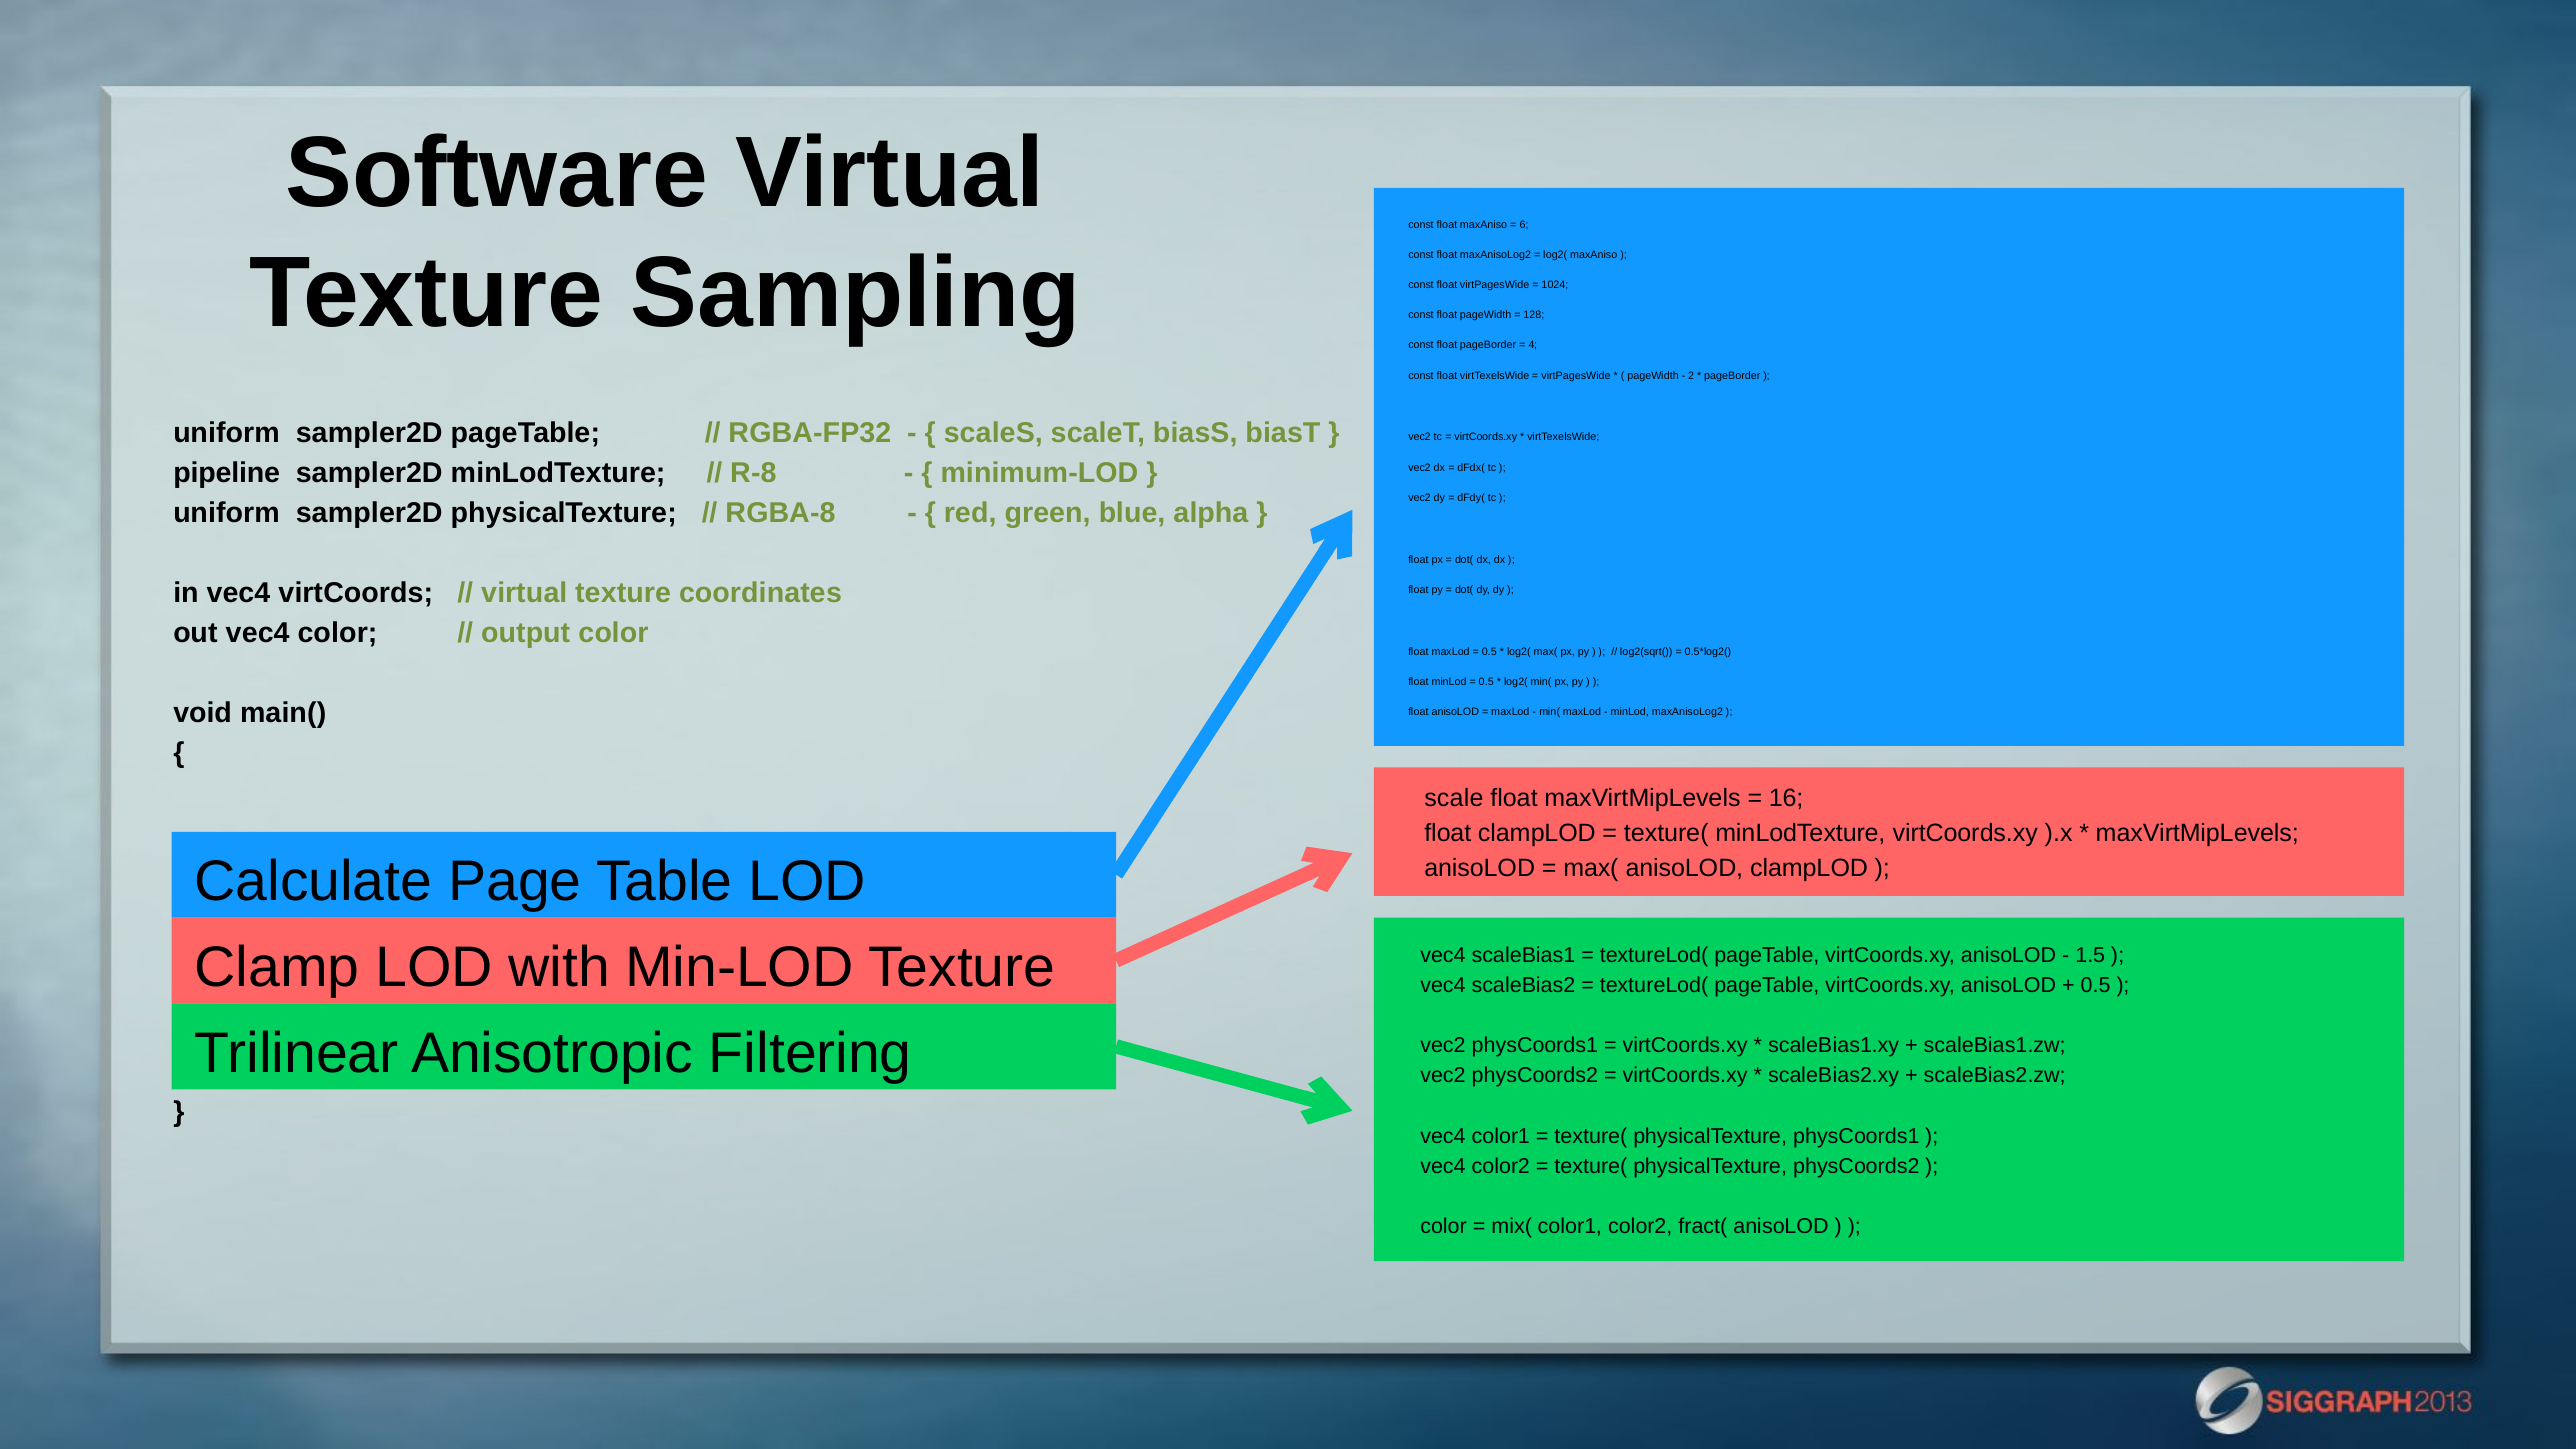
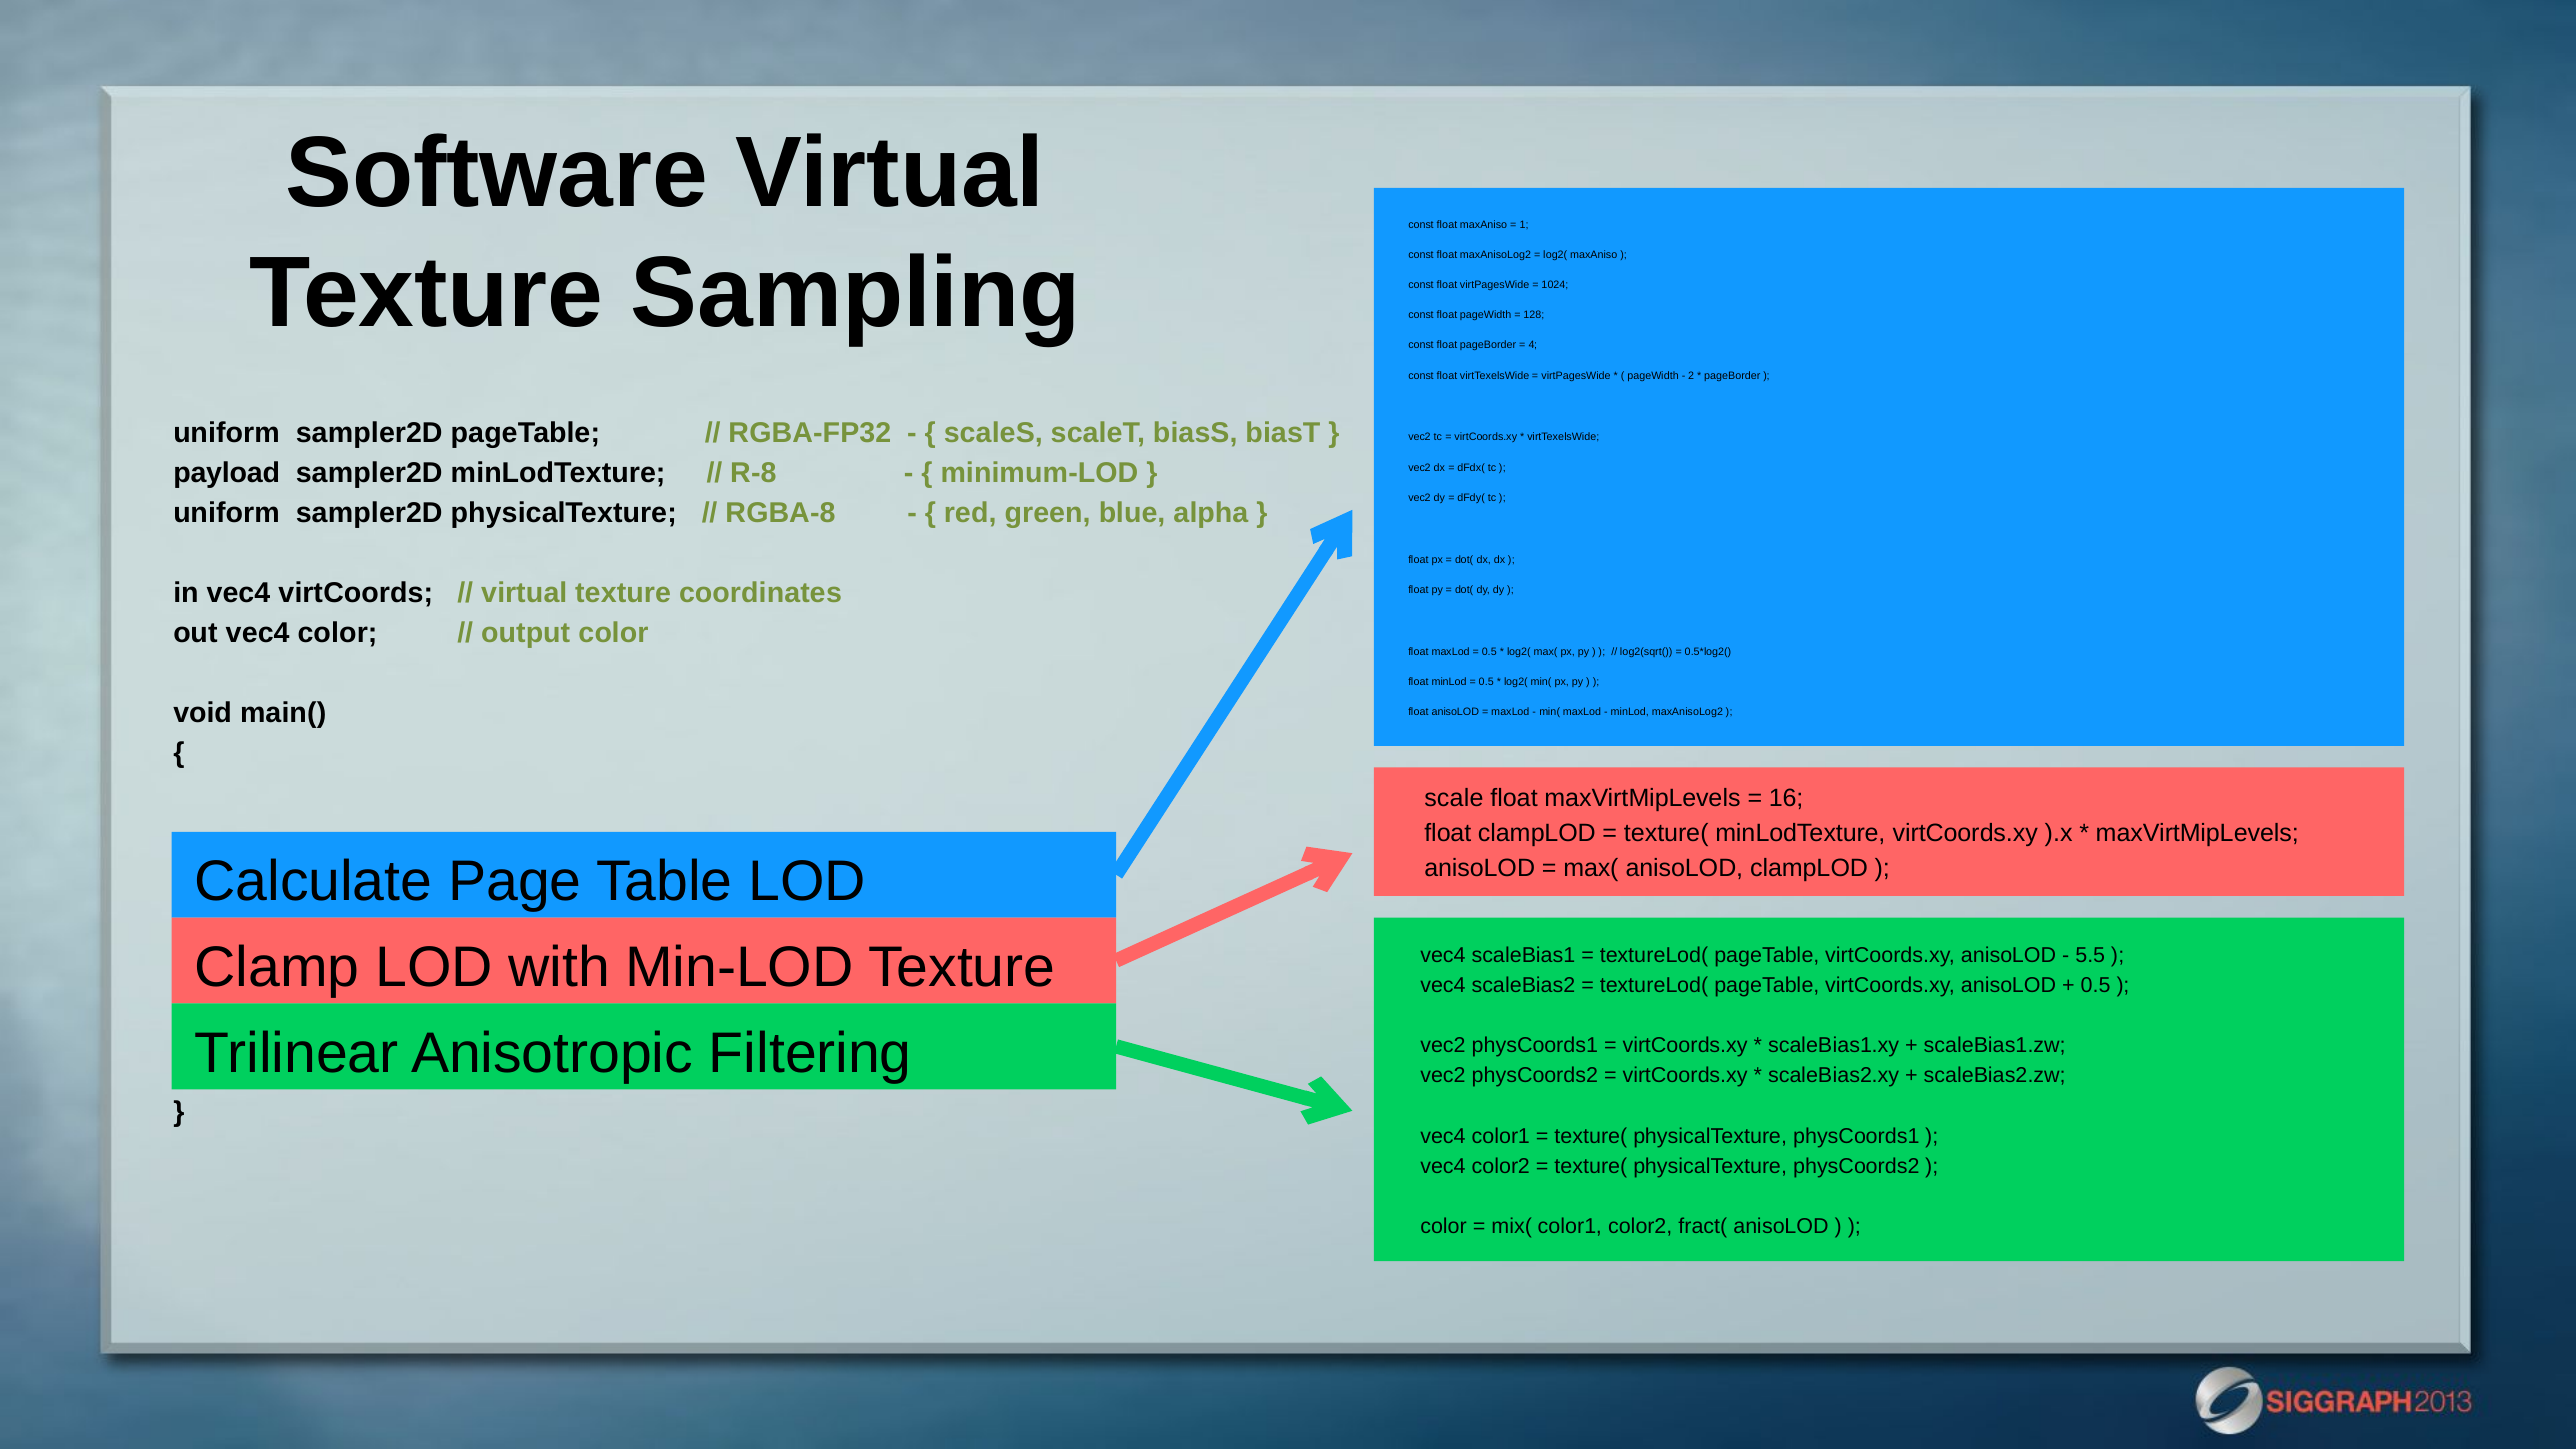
6: 6 -> 1 (1524, 225)
pipeline: pipeline -> payload (227, 473)
1.5: 1.5 -> 5.5 (2090, 956)
